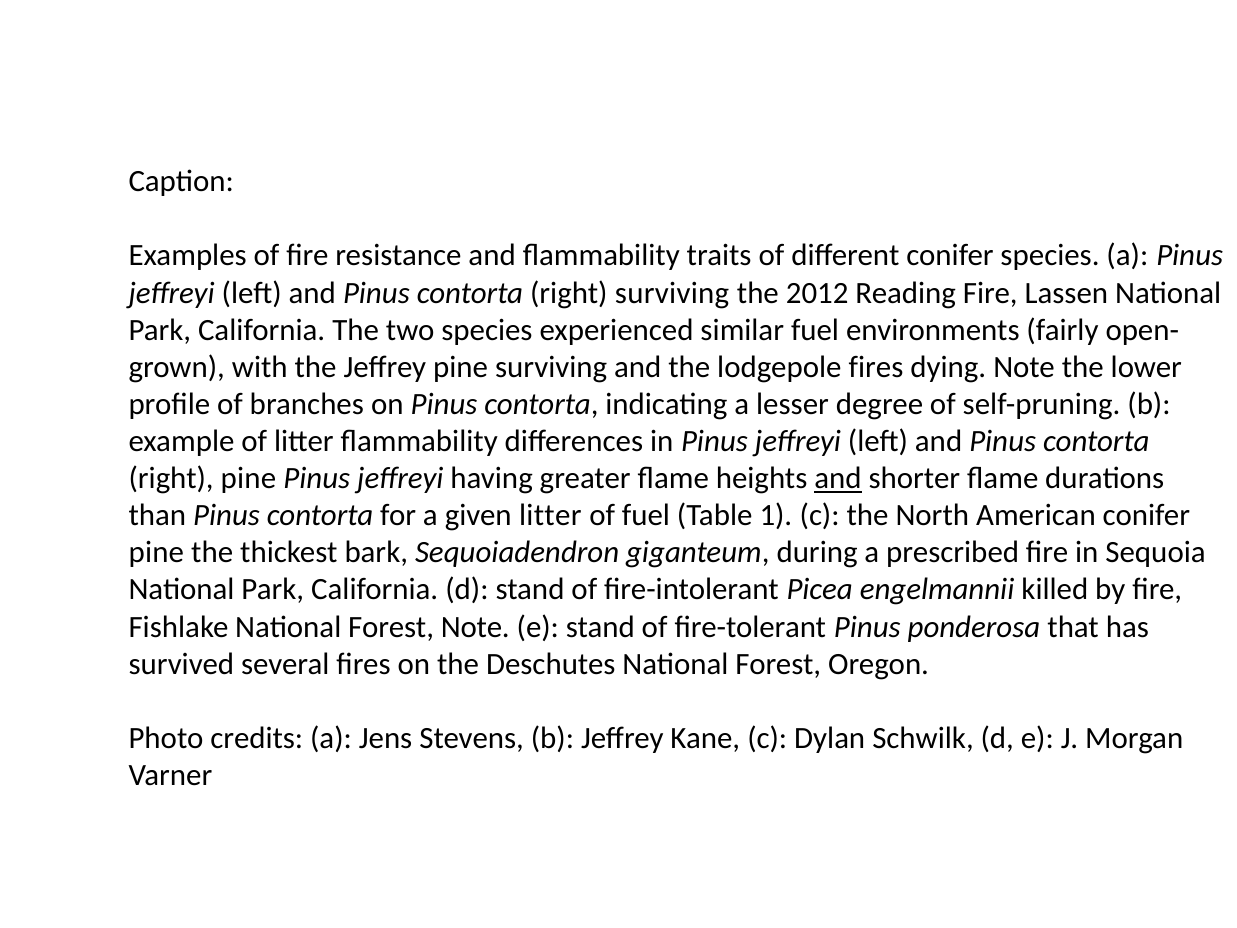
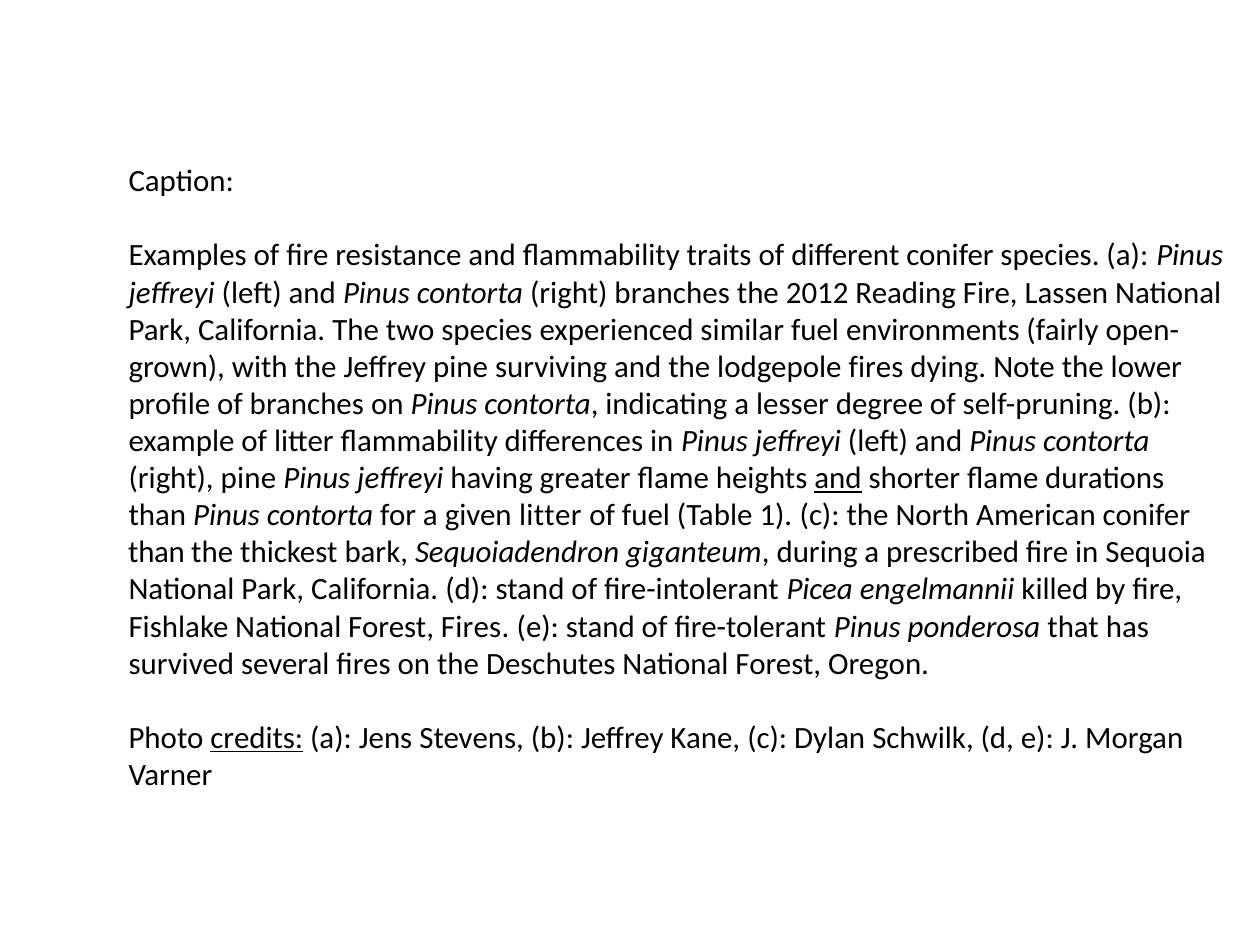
right surviving: surviving -> branches (672, 293)
pine: pine -> than (157, 552)
Forest Note: Note -> Fires (475, 627)
credits underline: none -> present (257, 738)
